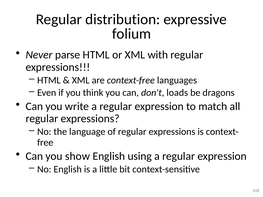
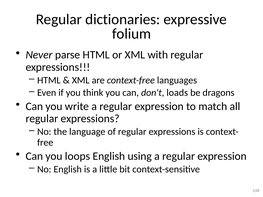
distribution: distribution -> dictionaries (123, 19)
show: show -> loops (78, 156)
